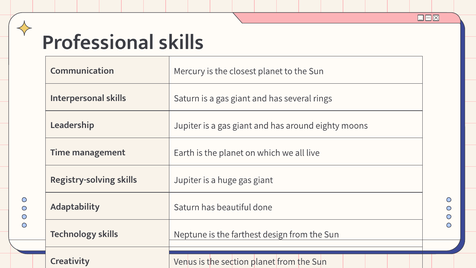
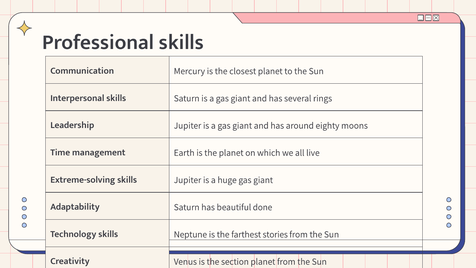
Registry-solving: Registry-solving -> Extreme-solving (83, 179)
design: design -> stories (275, 234)
